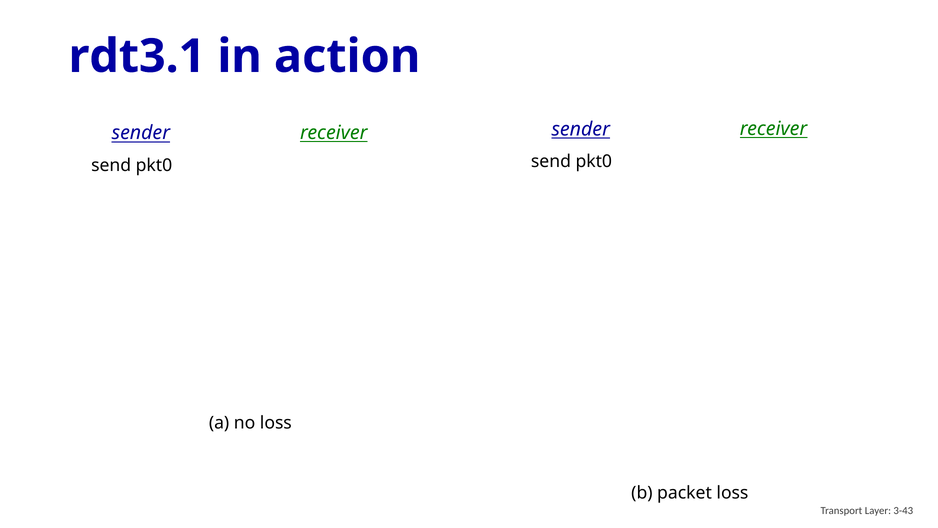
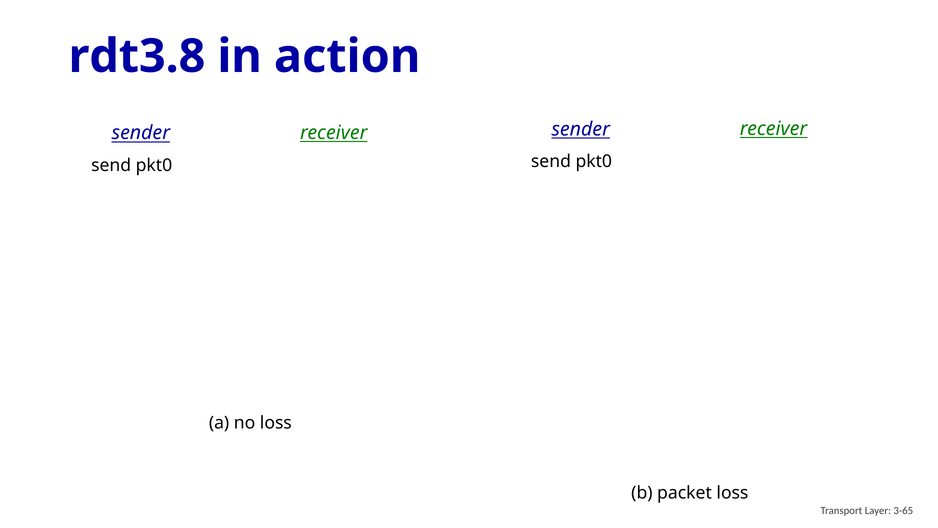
rdt3.1: rdt3.1 -> rdt3.8 (137, 56)
3-43: 3-43 -> 3-65 (903, 510)
